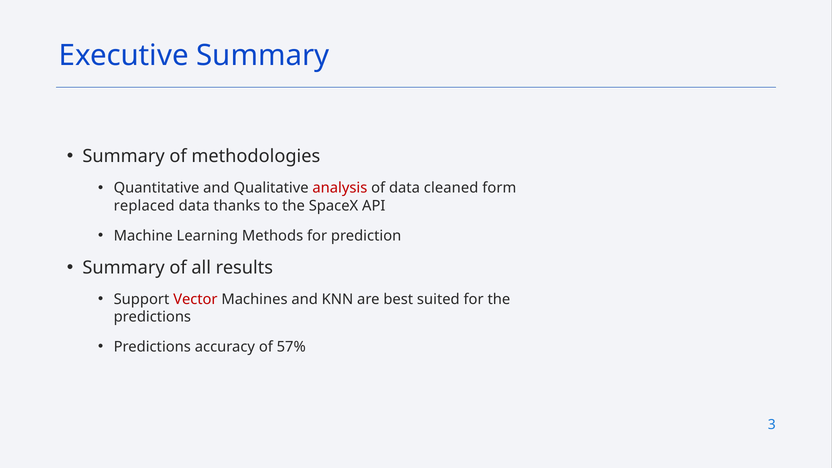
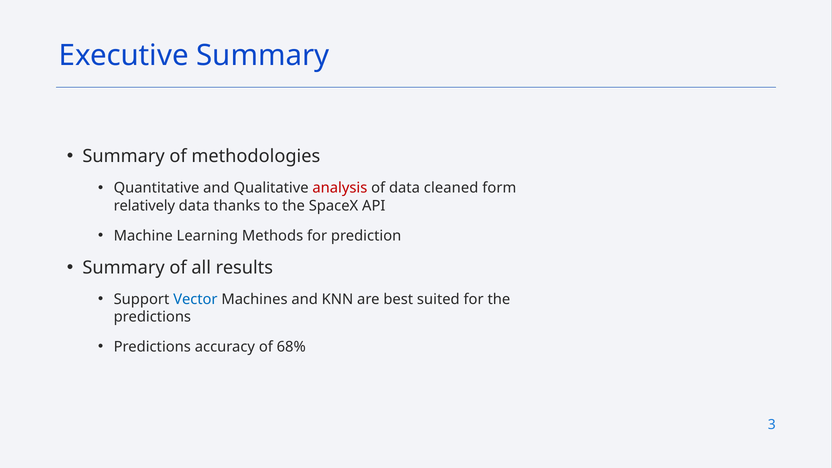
replaced: replaced -> relatively (144, 206)
Vector colour: red -> blue (195, 299)
57%: 57% -> 68% (291, 347)
